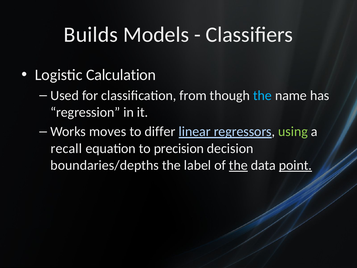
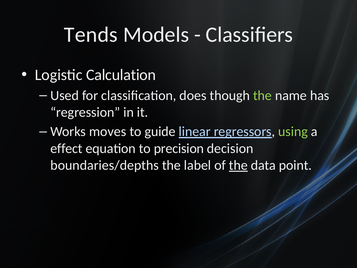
Builds: Builds -> Tends (91, 35)
from: from -> does (193, 95)
the colour: light blue -> light green (262, 95)
differ: differ -> guide (160, 132)
recall: recall -> effect (66, 148)
point underline: present -> none (295, 165)
